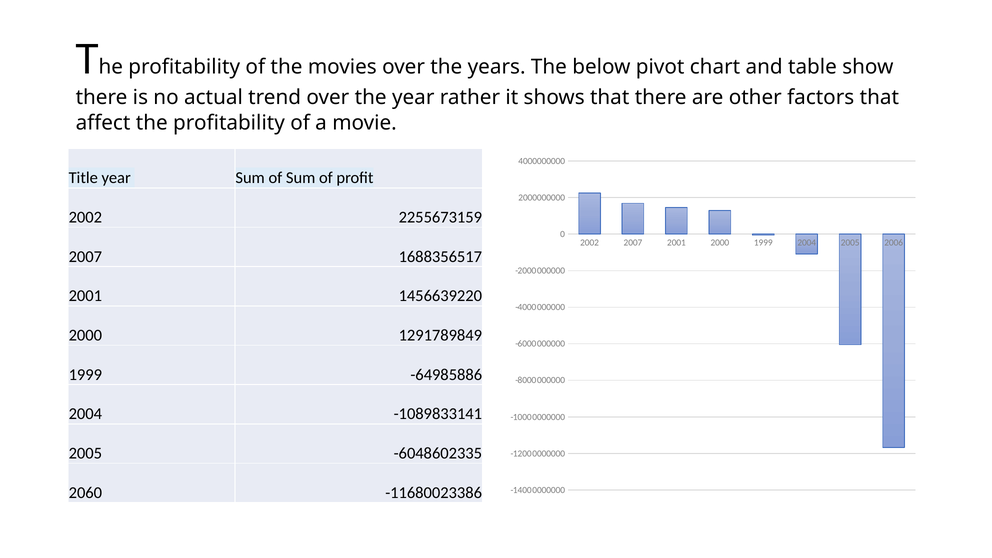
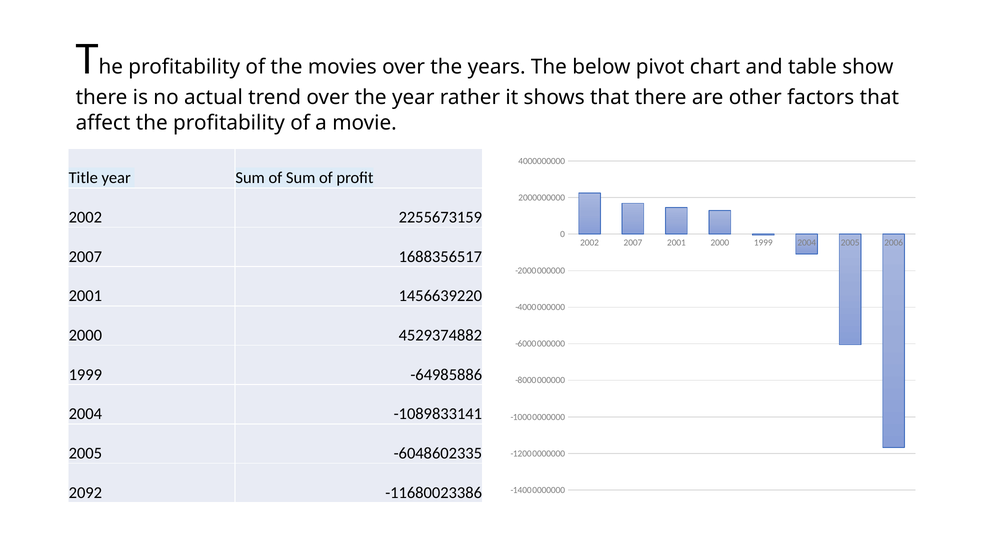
1291789849: 1291789849 -> 4529374882 (440, 335)
2060: 2060 -> 2092 (85, 493)
